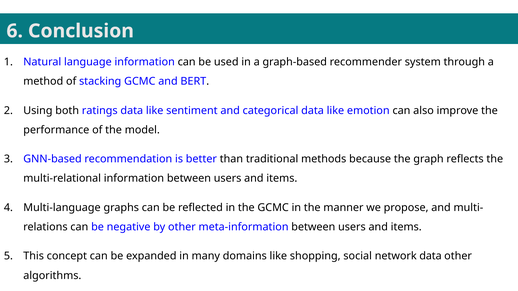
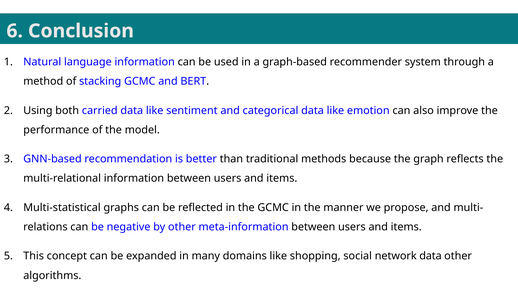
ratings: ratings -> carried (100, 111)
Multi-language: Multi-language -> Multi-statistical (62, 208)
